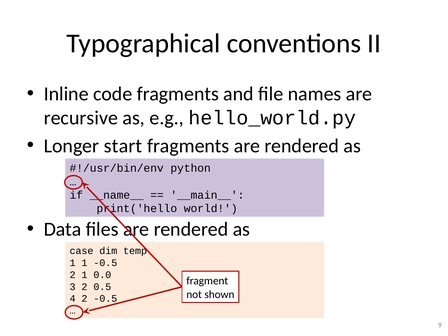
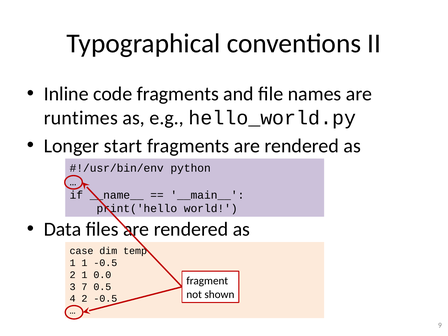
recursive: recursive -> runtimes (81, 118)
3 2: 2 -> 7 (84, 287)
